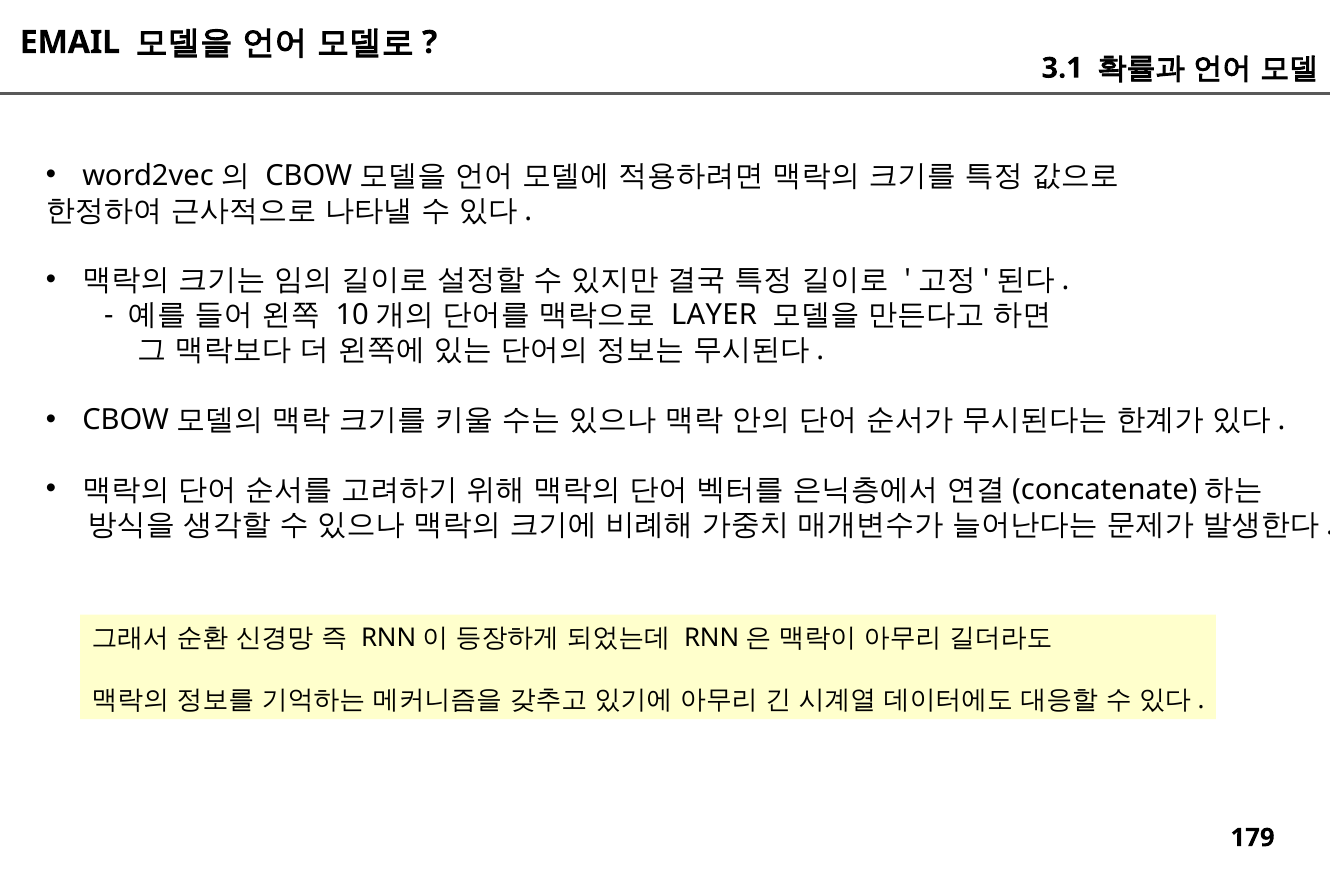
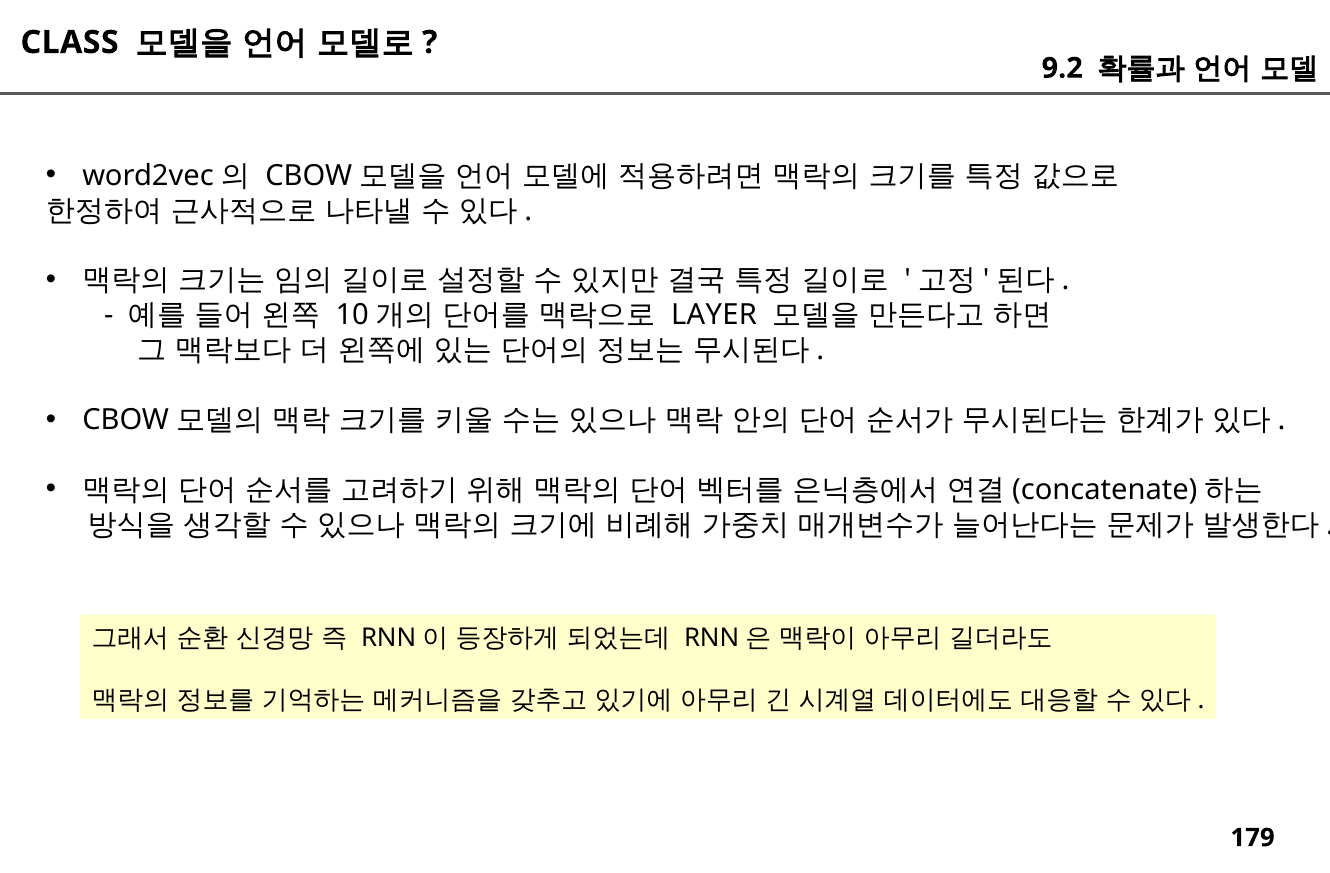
EMAIL: EMAIL -> CLASS (70, 42)
3.1: 3.1 -> 9.2 (1062, 68)
